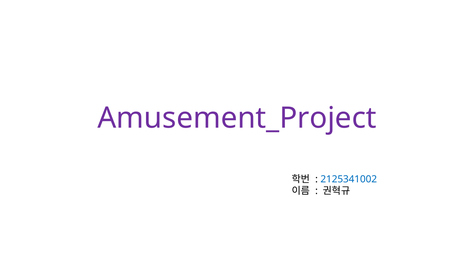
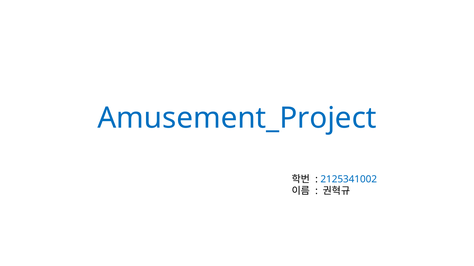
Amusement_Project colour: purple -> blue (237, 118)
